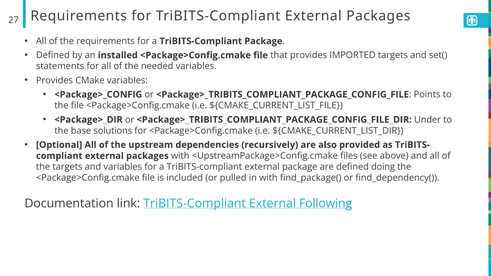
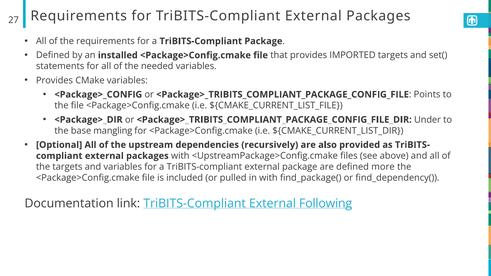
solutions: solutions -> mangling (113, 131)
doing: doing -> more (383, 167)
